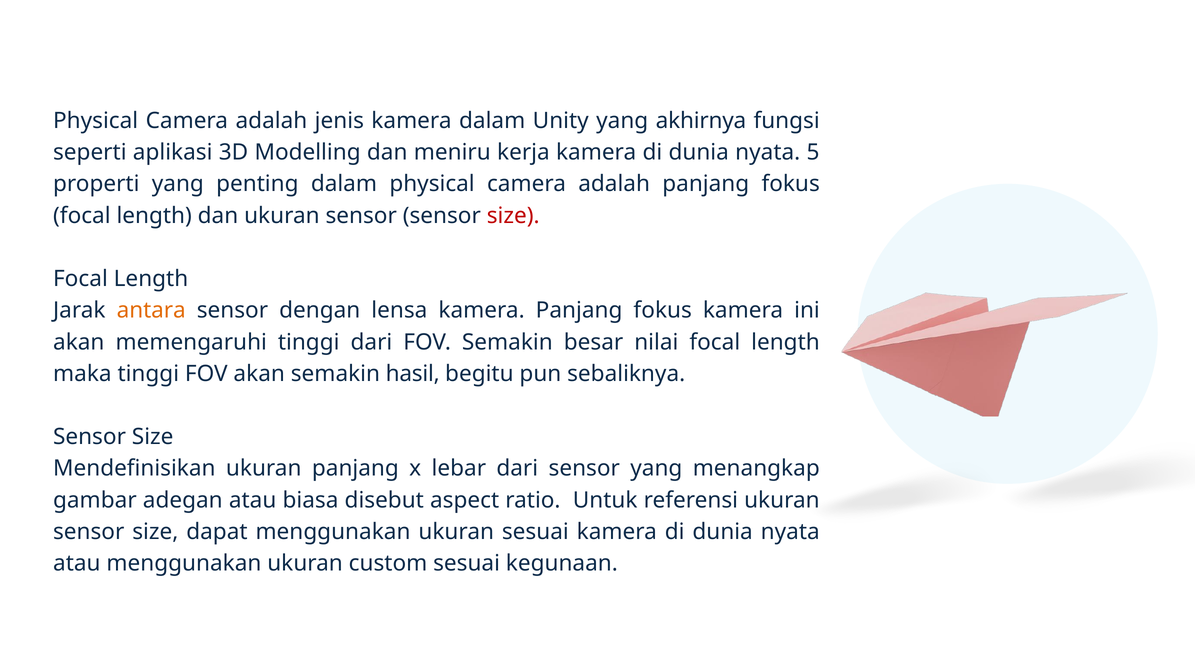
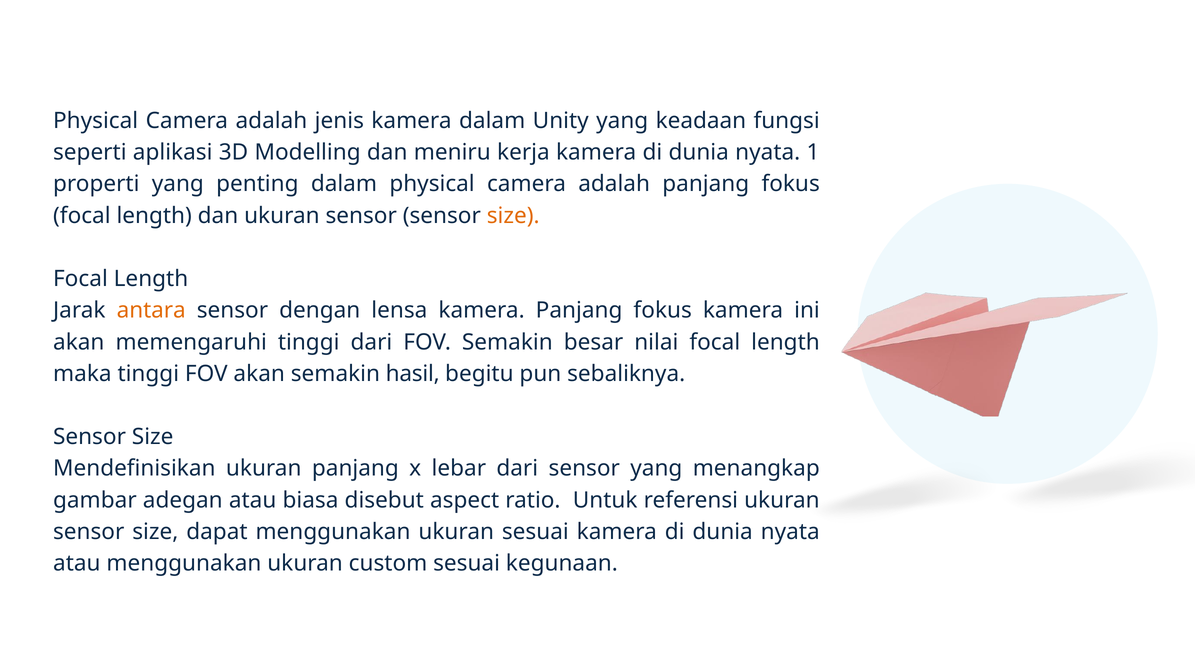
akhirnya: akhirnya -> keadaan (701, 121)
5: 5 -> 1 (813, 152)
size colour: red -> orange (513, 216)
